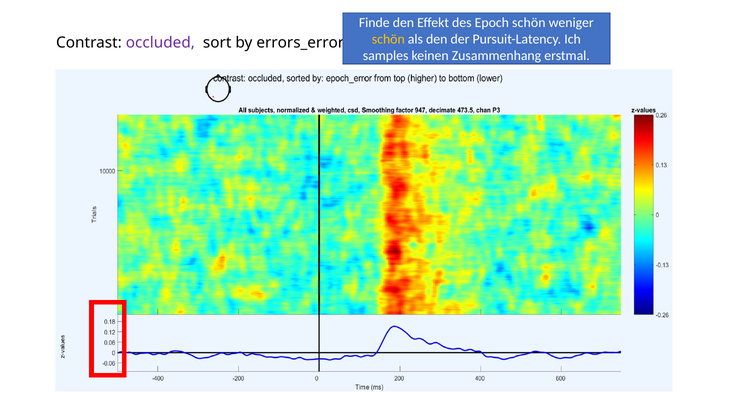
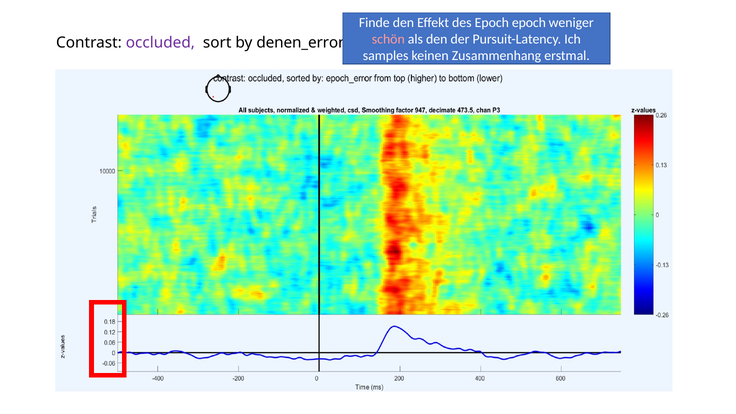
Epoch schön: schön -> epoch (529, 23)
schön colour: yellow -> pink (388, 39)
errors_error: errors_error -> denen_error (300, 43)
